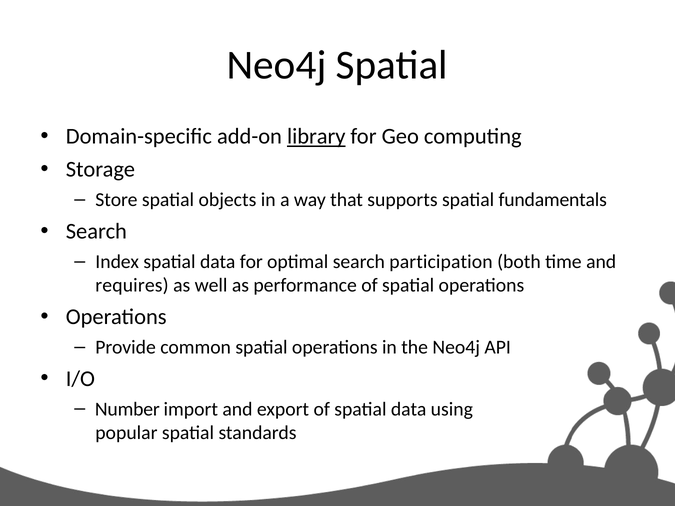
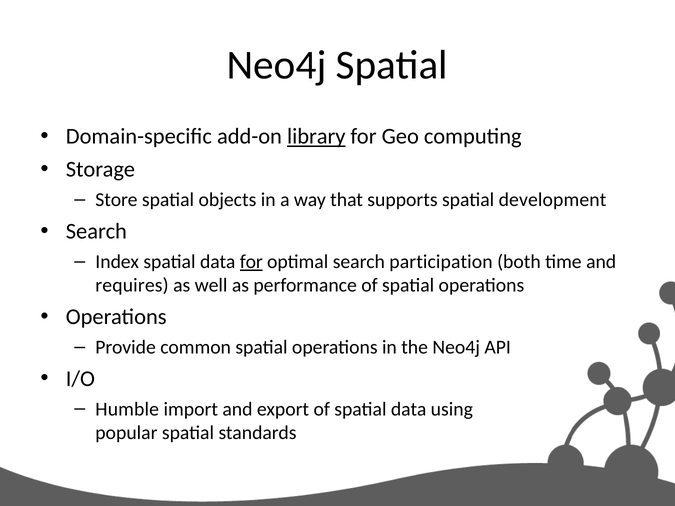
fundamentals: fundamentals -> development (553, 200)
for underline: none -> present (251, 262)
Number: Number -> Humble (127, 409)
